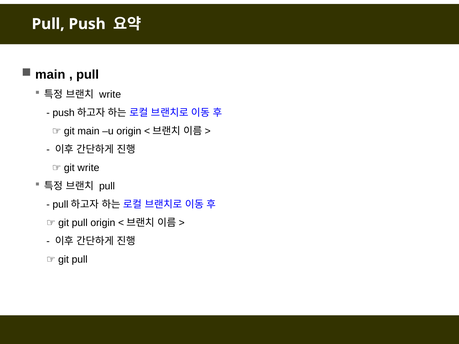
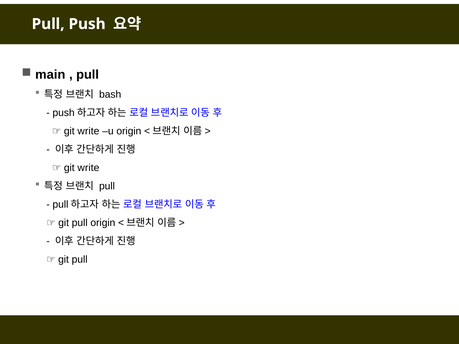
write: write -> bash (110, 94)
main: main -> write (88, 131)
